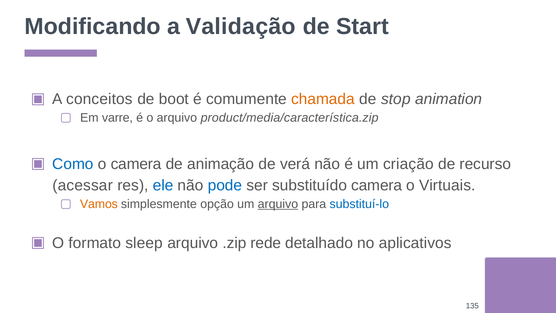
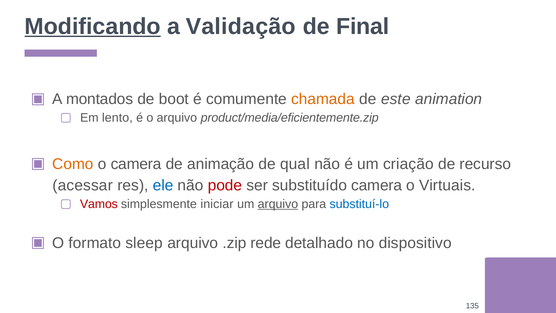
Modificando underline: none -> present (93, 26)
Start: Start -> Final (363, 26)
conceitos: conceitos -> montados (100, 99)
stop: stop -> este (396, 99)
varre: varre -> lento (117, 118)
product/media/característica.zip: product/media/característica.zip -> product/media/eficientemente.zip (290, 118)
Como colour: blue -> orange (73, 164)
verá: verá -> qual (295, 164)
pode colour: blue -> red (225, 185)
Vamos colour: orange -> red (99, 204)
opção: opção -> iniciar (217, 204)
aplicativos: aplicativos -> dispositivo (415, 243)
